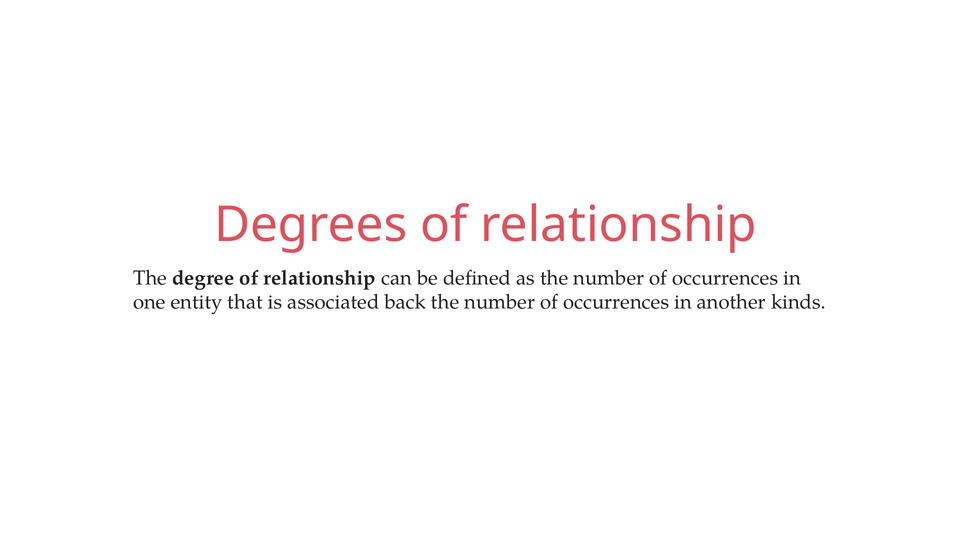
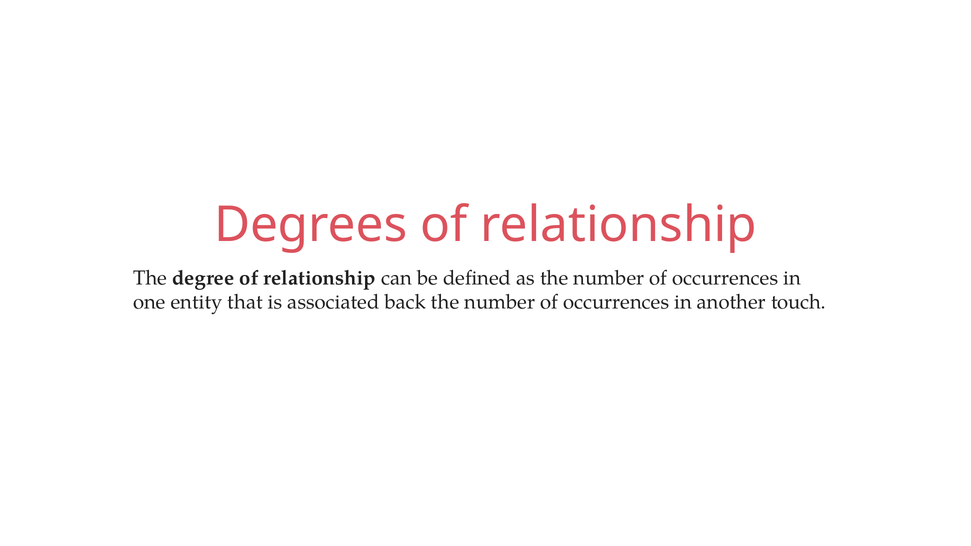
kinds: kinds -> touch (799, 302)
